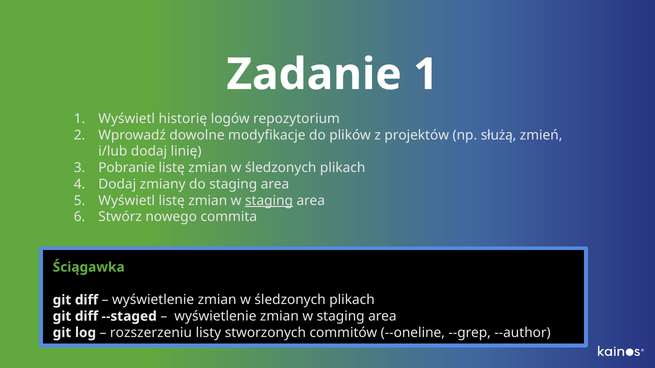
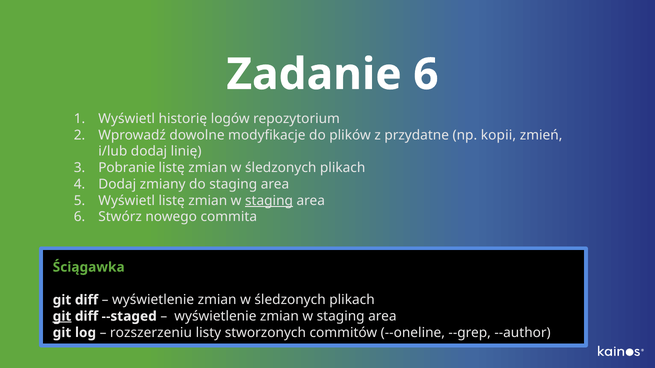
Zadanie 1: 1 -> 6 (426, 75)
projektów: projektów -> przydatne (417, 135)
służą: służą -> kopii (498, 135)
git underline: none -> present (62, 317)
